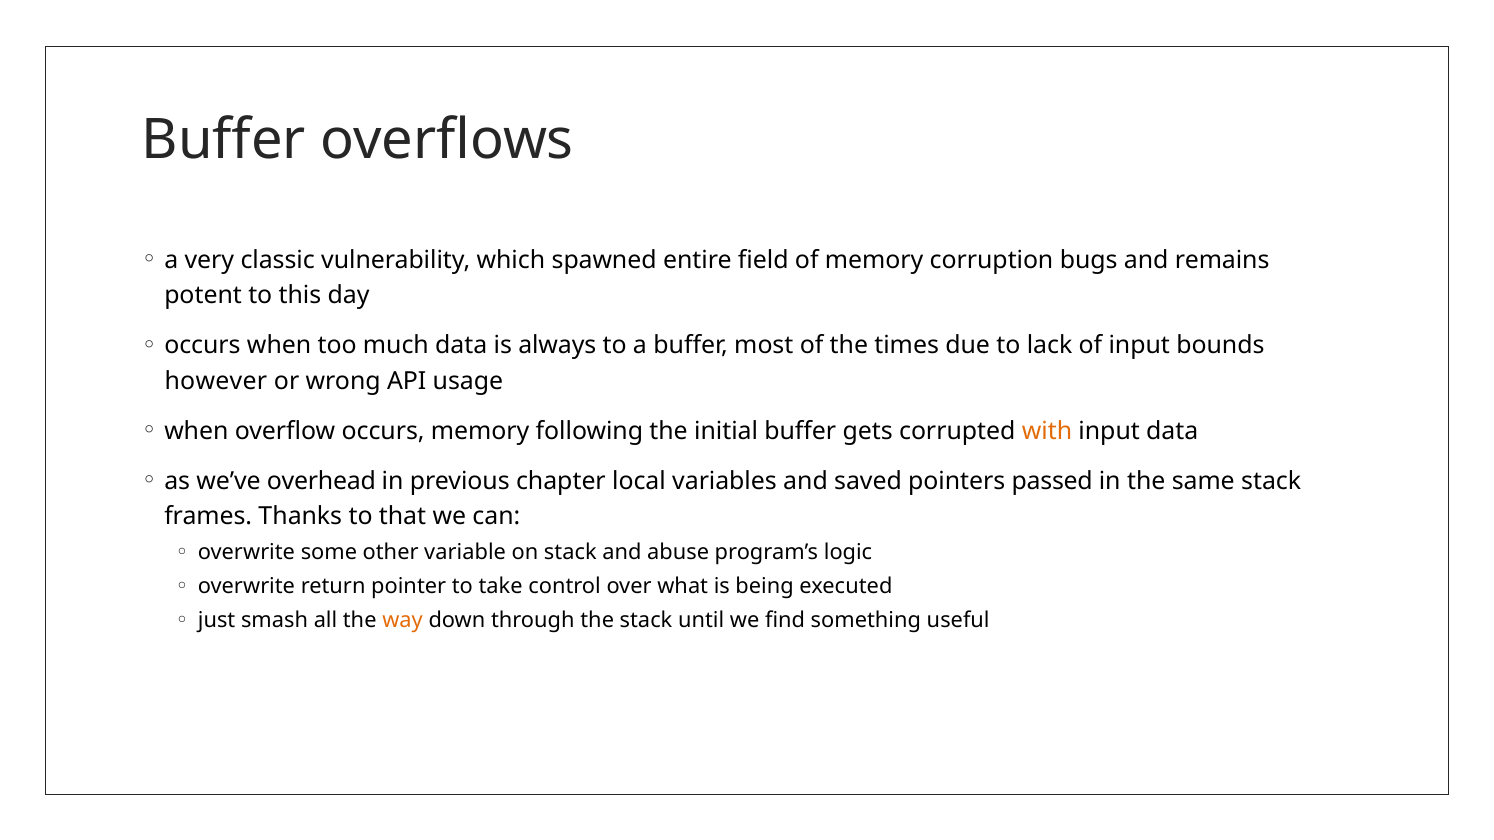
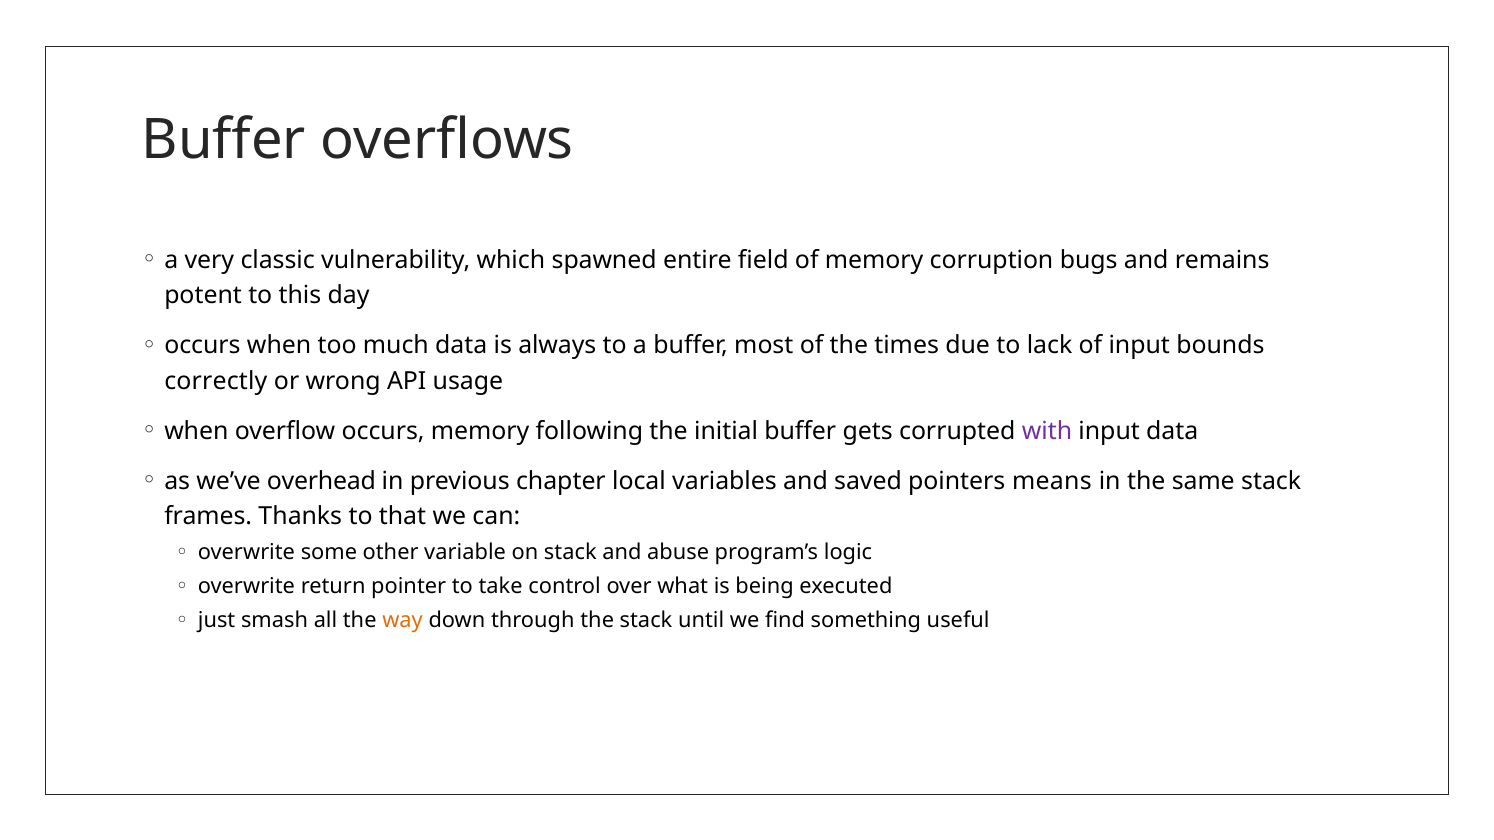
however: however -> correctly (216, 381)
with colour: orange -> purple (1047, 431)
passed: passed -> means (1052, 481)
